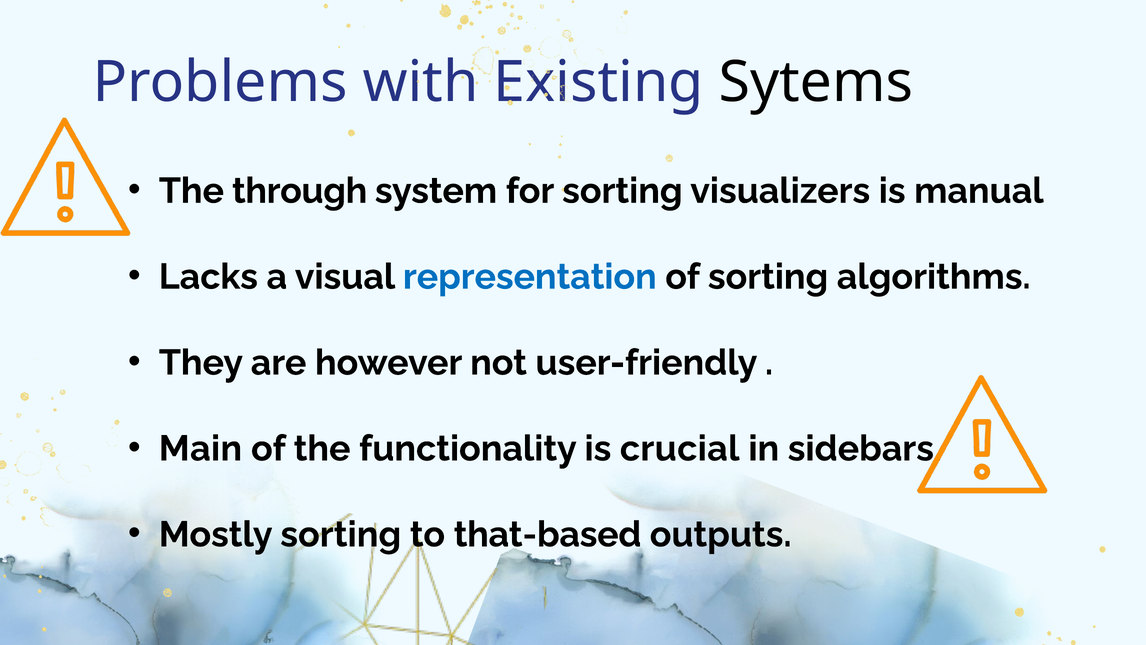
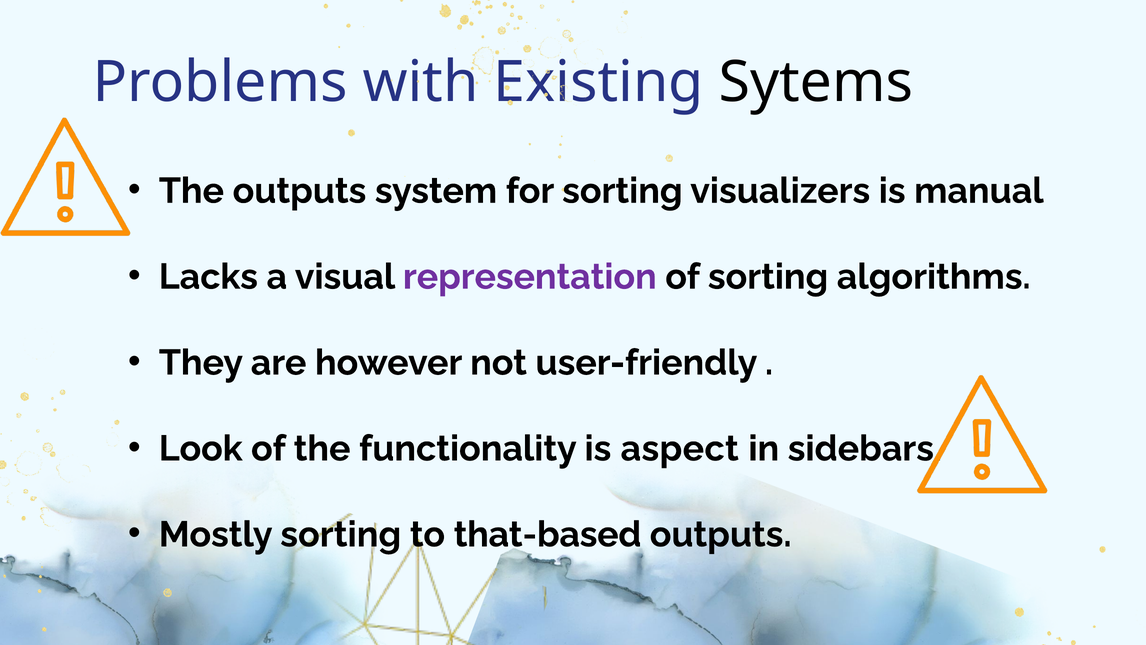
The through: through -> outputs (299, 191)
representation colour: blue -> purple (530, 277)
Main: Main -> Look (201, 448)
crucial: crucial -> aspect (680, 448)
